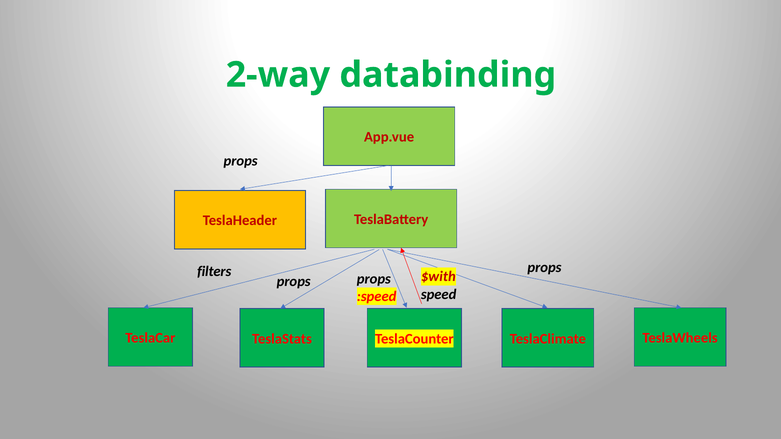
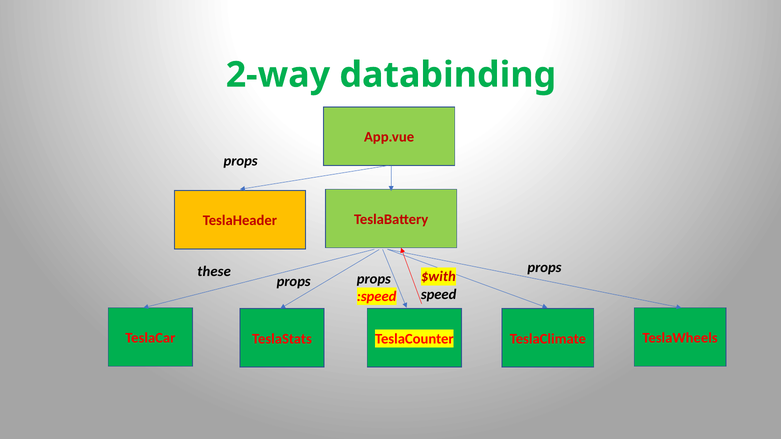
filters: filters -> these (214, 272)
